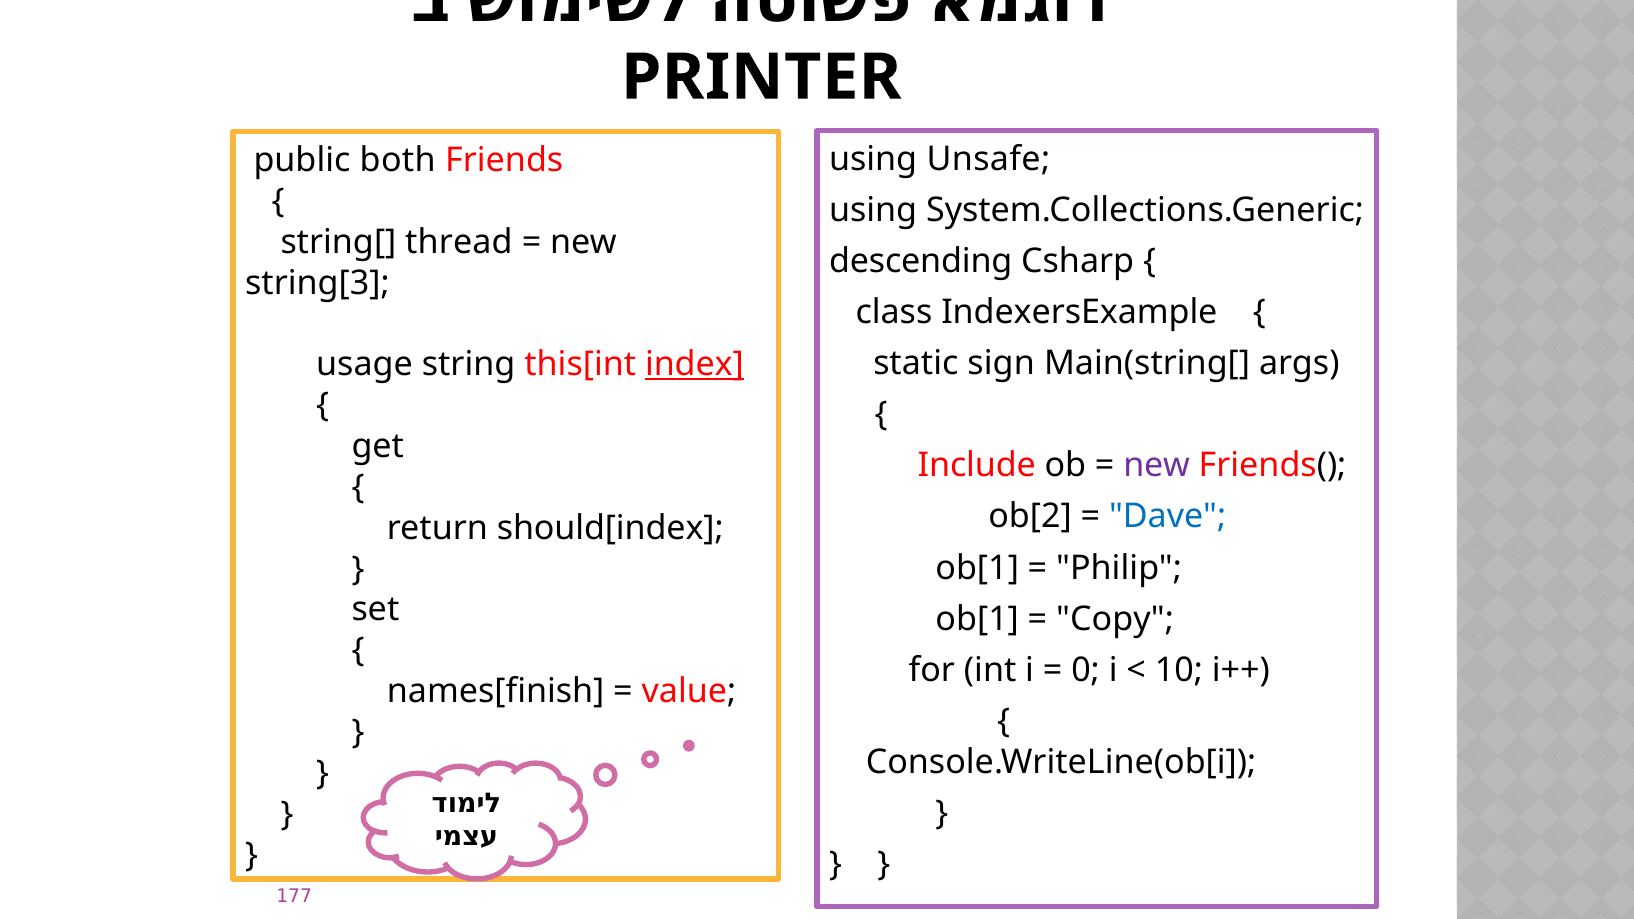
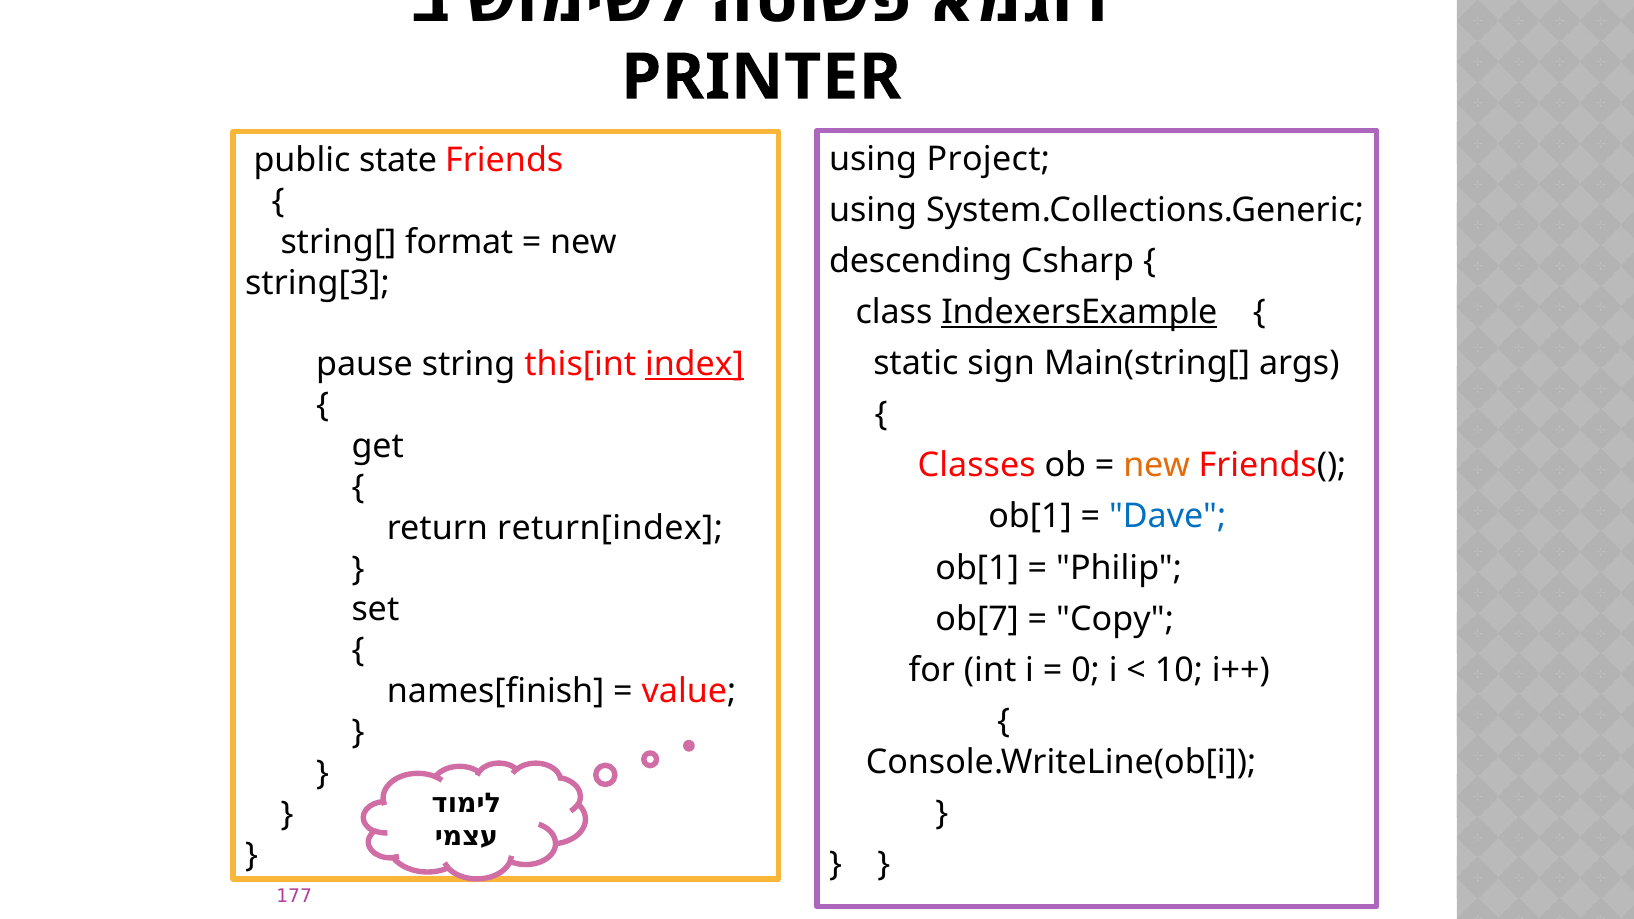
Unsafe: Unsafe -> Project (988, 159)
both: both -> state (398, 160)
thread: thread -> format (459, 242)
IndexersExample underline: none -> present (1079, 312)
usage: usage -> pause (364, 365)
Include: Include -> Classes (977, 466)
new colour: purple -> orange (1157, 466)
ob[2: ob[2 -> ob[1 (1030, 517)
should[index: should[index -> return[index (610, 528)
ob[1: ob[1 -> ob[7 (977, 619)
